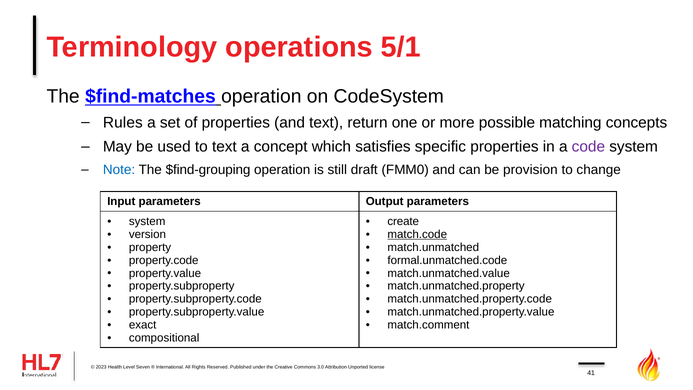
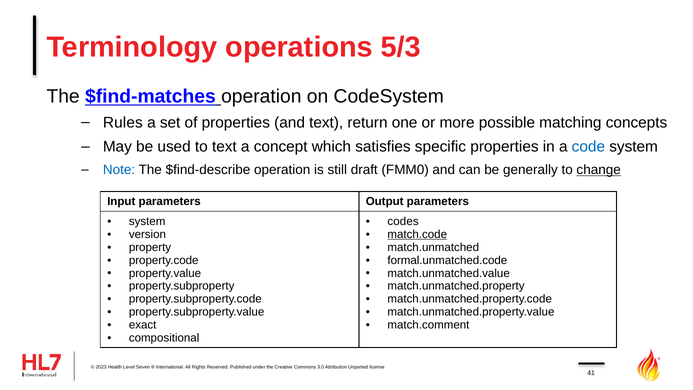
5/1: 5/1 -> 5/3 (401, 47)
code colour: purple -> blue (588, 147)
$find-grouping: $find-grouping -> $find-describe (208, 170)
provision: provision -> generally (530, 170)
change underline: none -> present (599, 170)
create: create -> codes (403, 221)
